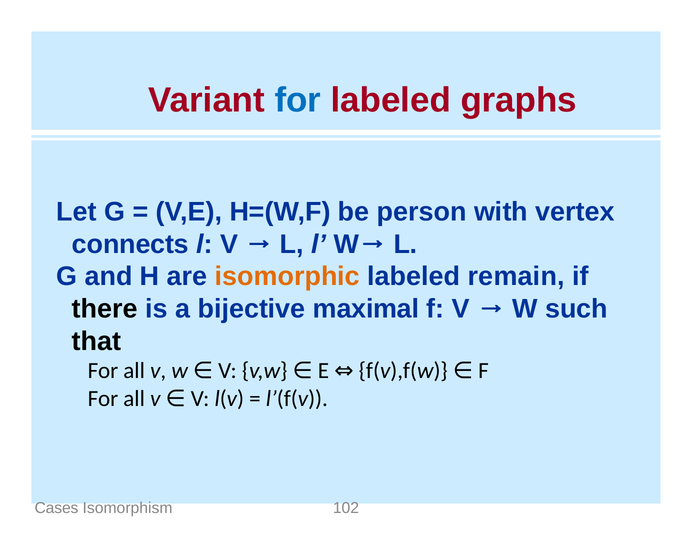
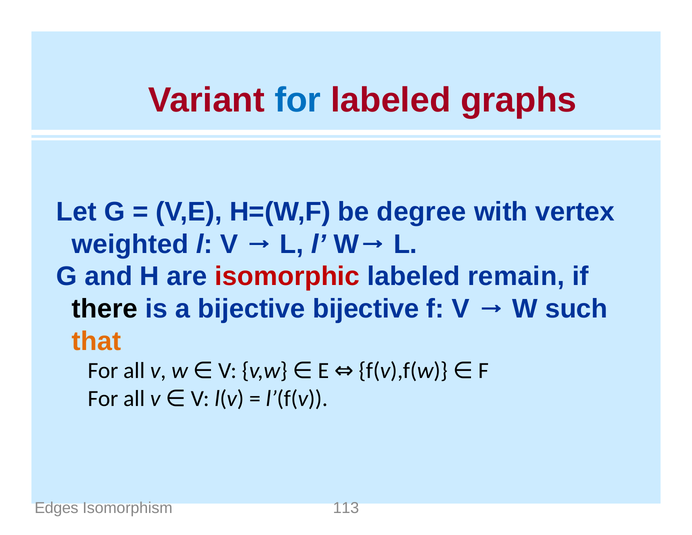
person: person -> degree (422, 212)
connects: connects -> weighted (130, 244)
isomorphic colour: orange -> red (287, 276)
bijective maximal: maximal -> bijective (366, 309)
that colour: black -> orange (97, 341)
Cases: Cases -> Edges (56, 508)
102: 102 -> 113 (346, 508)
